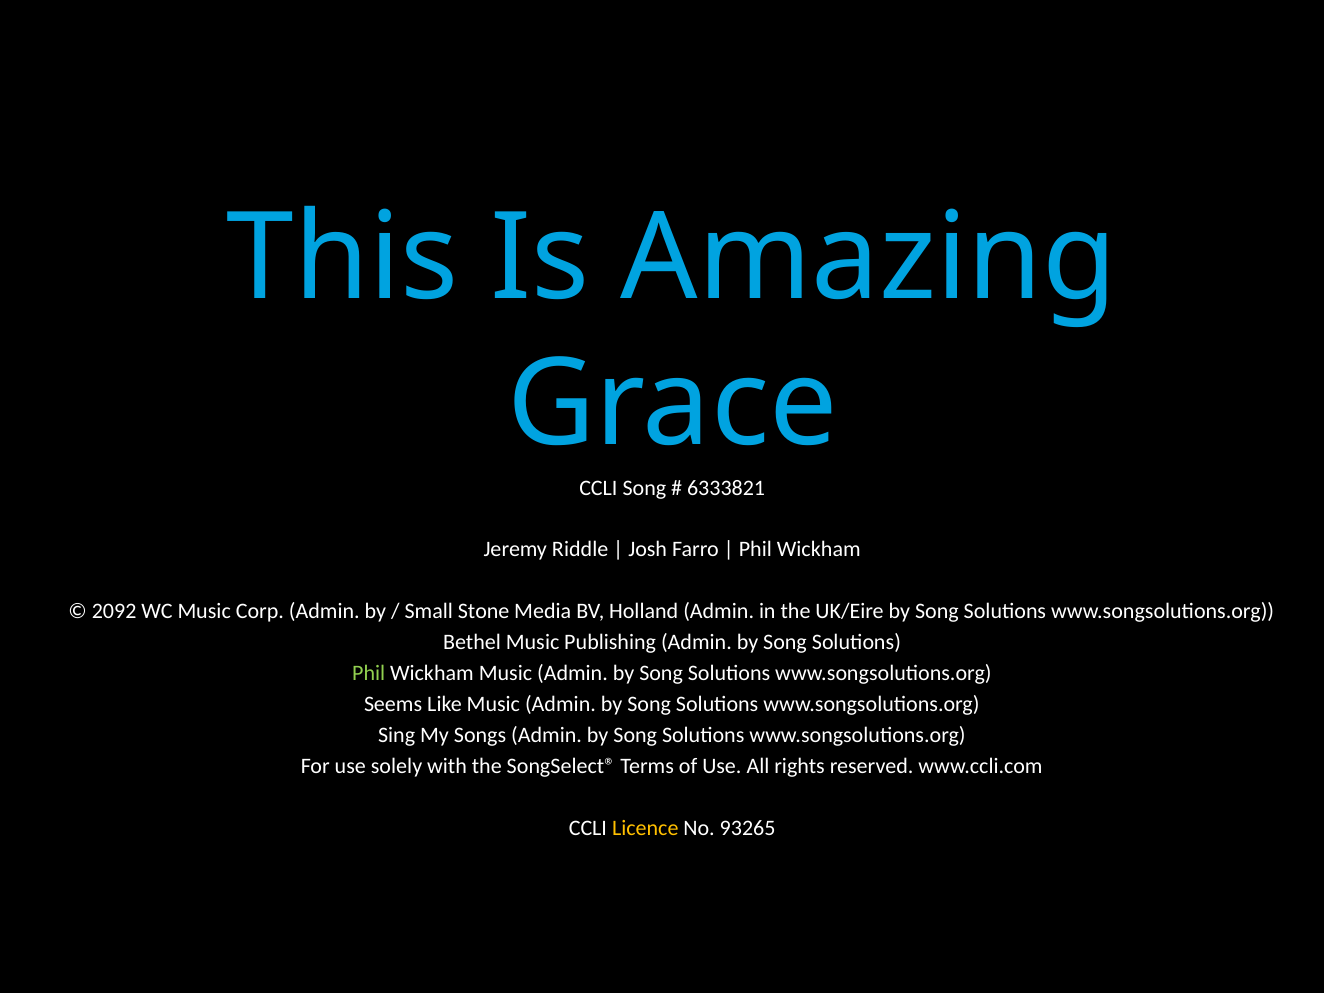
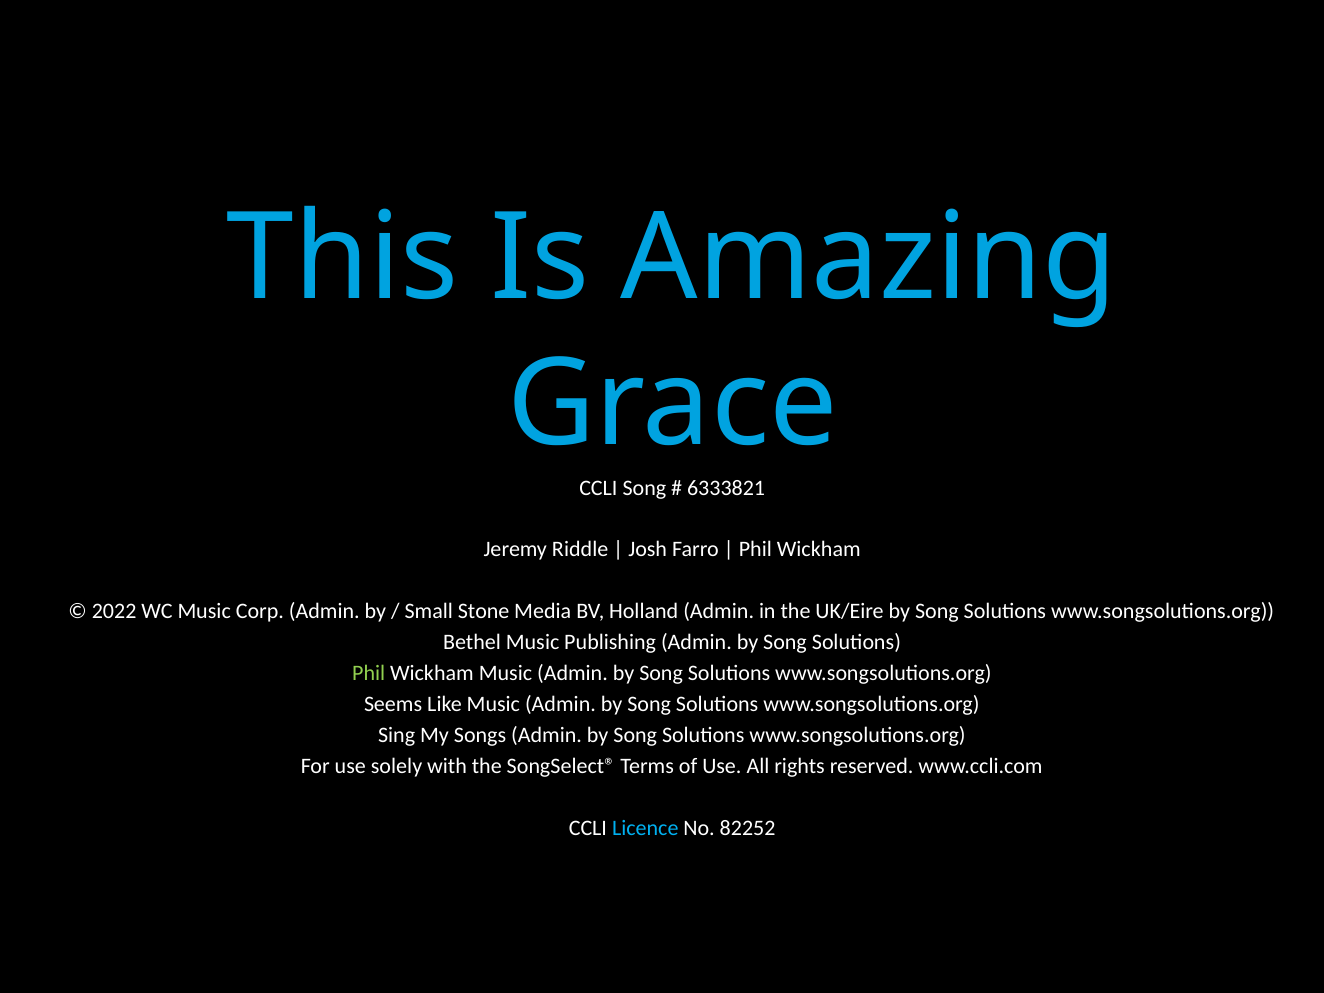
2092: 2092 -> 2022 (114, 612)
Licence colour: yellow -> light blue (645, 828)
93265: 93265 -> 82252 (748, 828)
